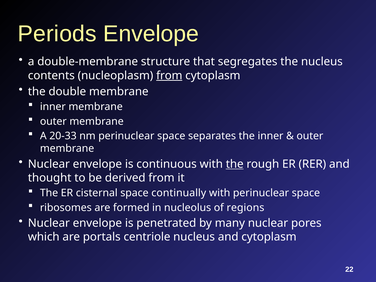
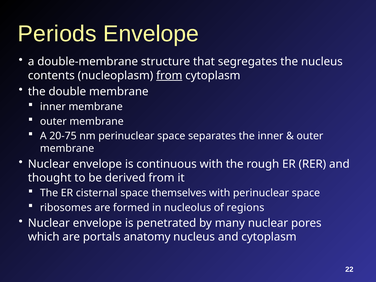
20-33: 20-33 -> 20-75 (63, 136)
the underline: present -> none (235, 164)
continually: continually -> themselves (179, 193)
centriole: centriole -> anatomy (147, 237)
